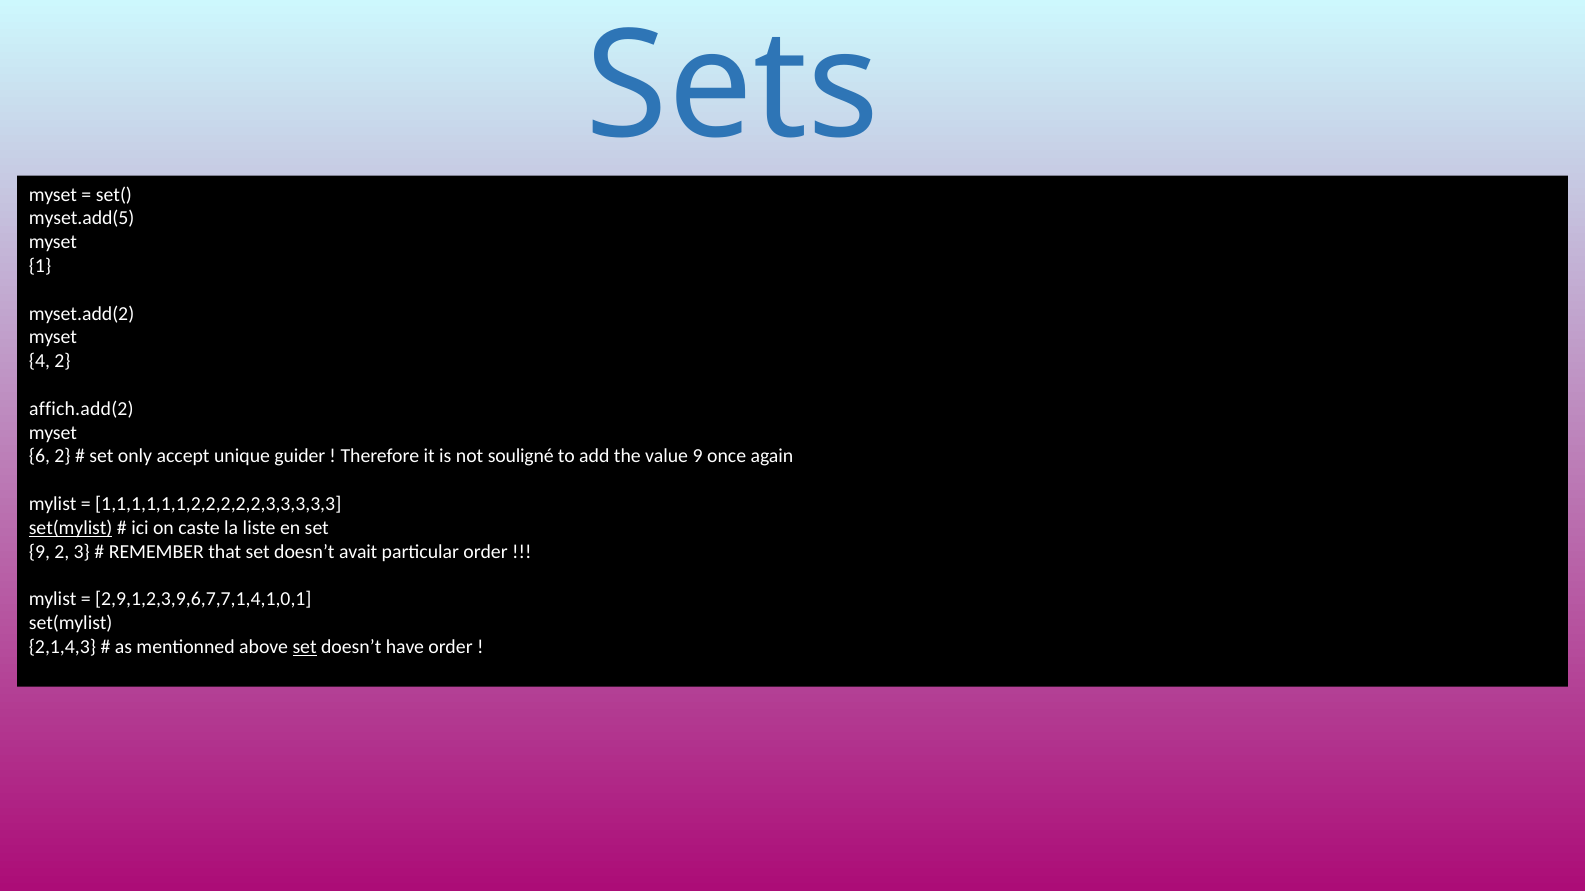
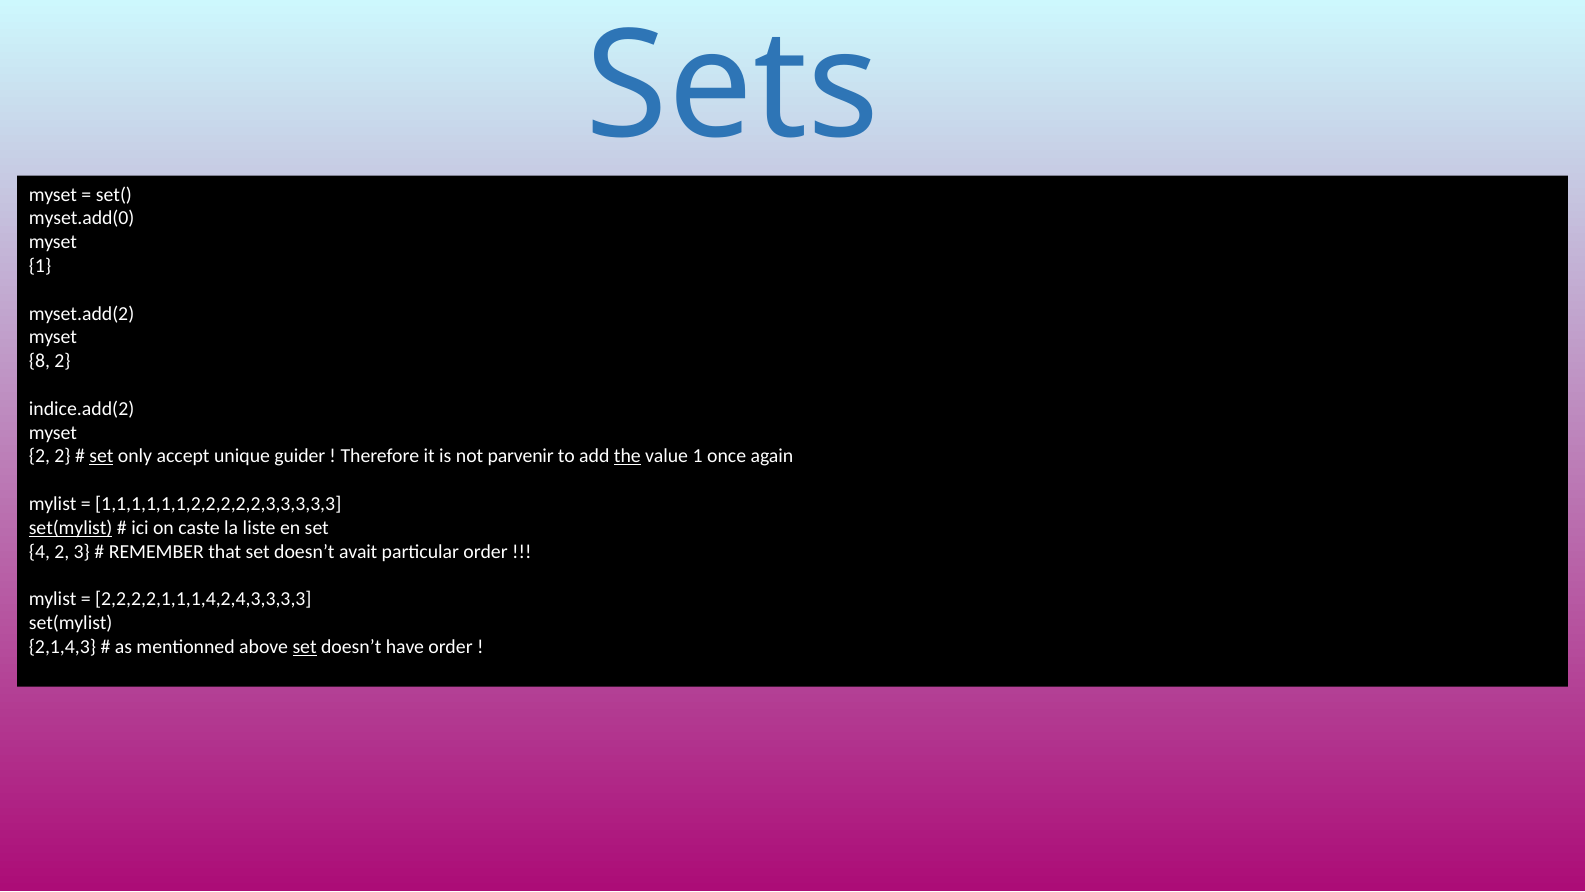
myset.add(5: myset.add(5 -> myset.add(0 (82, 218)
4: 4 -> 8 (39, 361)
affich.add(2: affich.add(2 -> indice.add(2 (82, 409)
6: 6 -> 2 (39, 456)
set underline: none -> present (101, 456)
souligné: souligné -> parvenir (521, 456)
the underline: none -> present (627, 456)
value 9: 9 -> 1 (698, 456)
9: 9 -> 4 (39, 551)
2,9,1,2,3,9,6,7,7,1,4,1,0,1: 2,9,1,2,3,9,6,7,7,1,4,1,0,1 -> 2,2,2,2,1,1,1,4,2,4,3,3,3,3 (203, 599)
